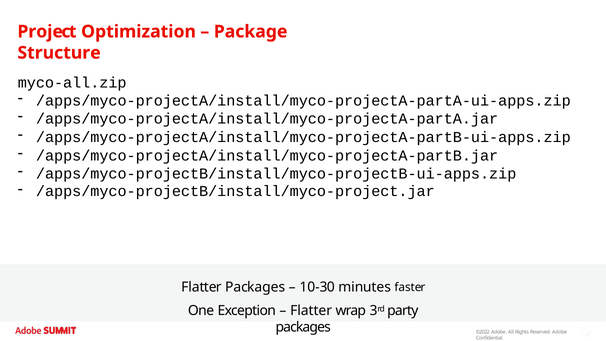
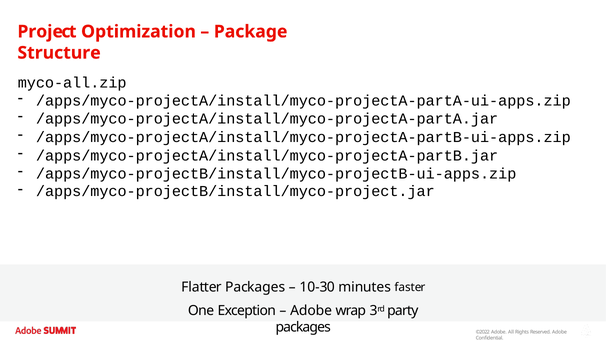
Flatter: Flatter -> Adobe (311, 310)
